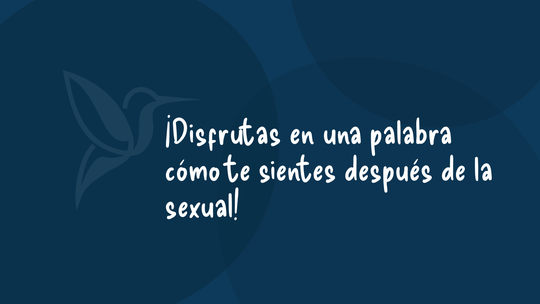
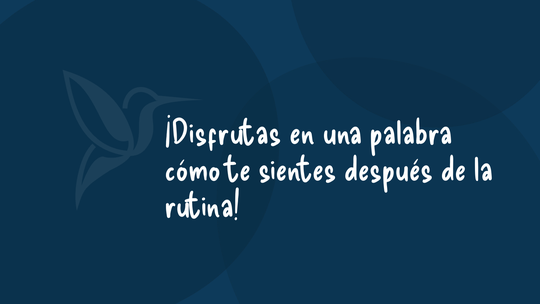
sexual: sexual -> rutina (202, 206)
